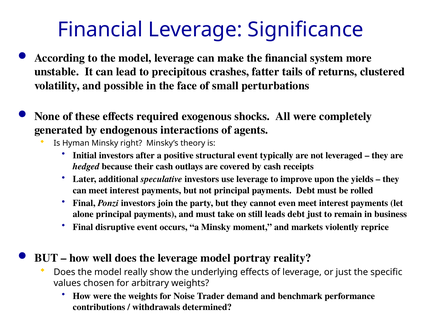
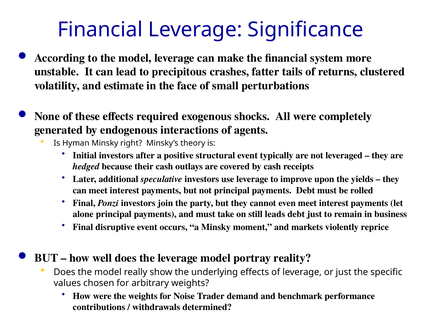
possible: possible -> estimate (124, 86)
